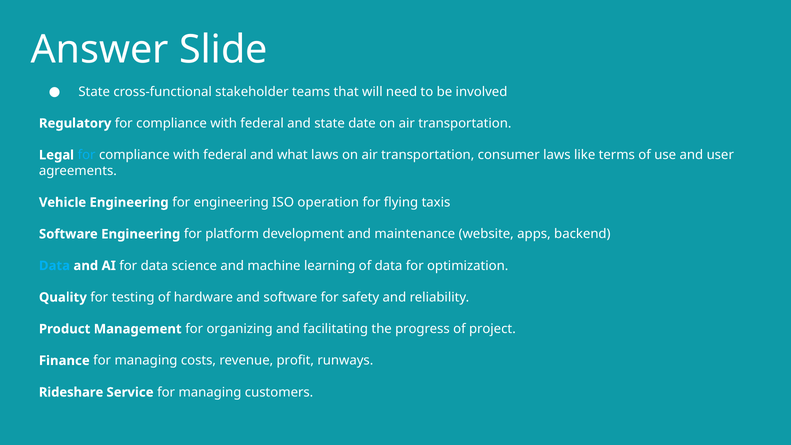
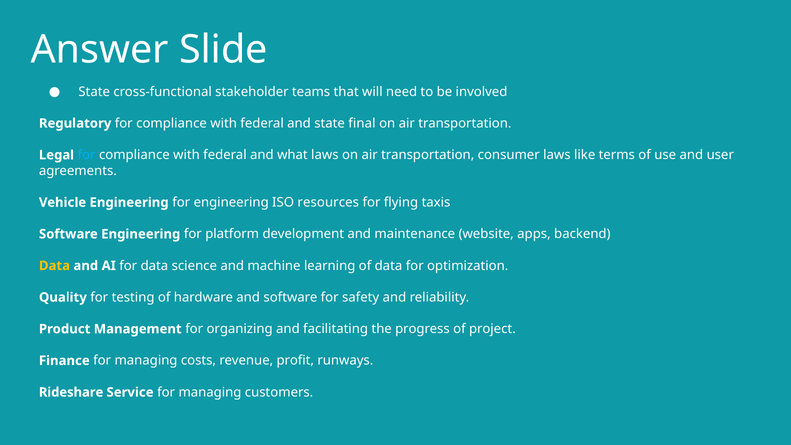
date: date -> final (362, 123)
operation: operation -> resources (328, 202)
Data colour: light blue -> yellow (54, 266)
